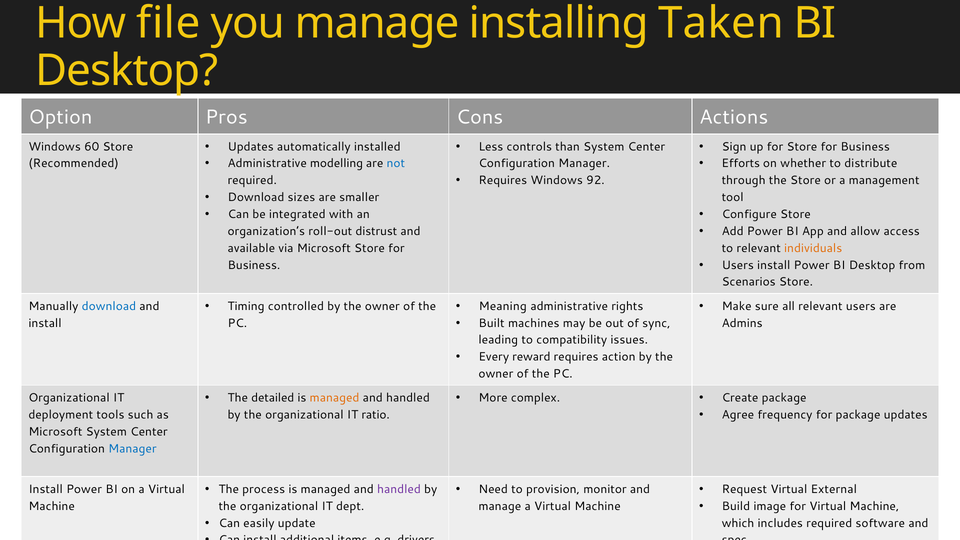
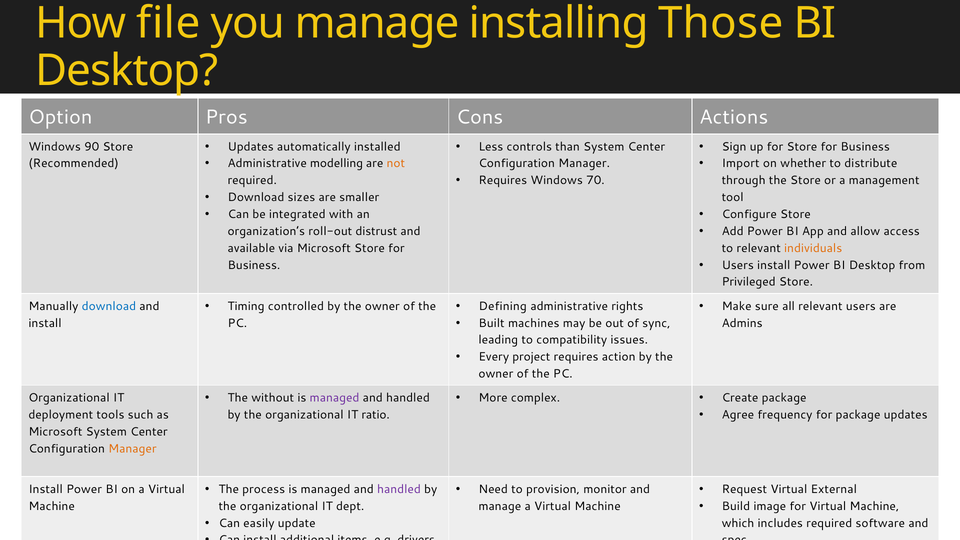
Taken: Taken -> Those (721, 23)
60: 60 -> 90 (92, 147)
not colour: blue -> orange (396, 164)
Efforts: Efforts -> Import (741, 164)
92: 92 -> 70 (595, 180)
Scenarios: Scenarios -> Privileged (749, 282)
Meaning: Meaning -> Defining (503, 306)
reward: reward -> project (531, 357)
detailed: detailed -> without (273, 398)
managed colour: orange -> purple (335, 398)
Manager colour: blue -> orange (132, 449)
